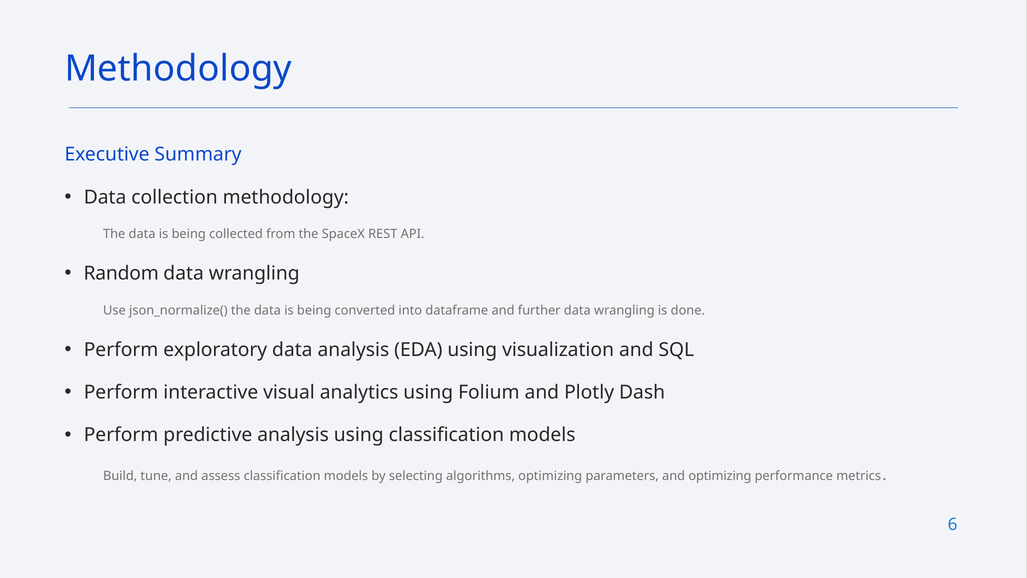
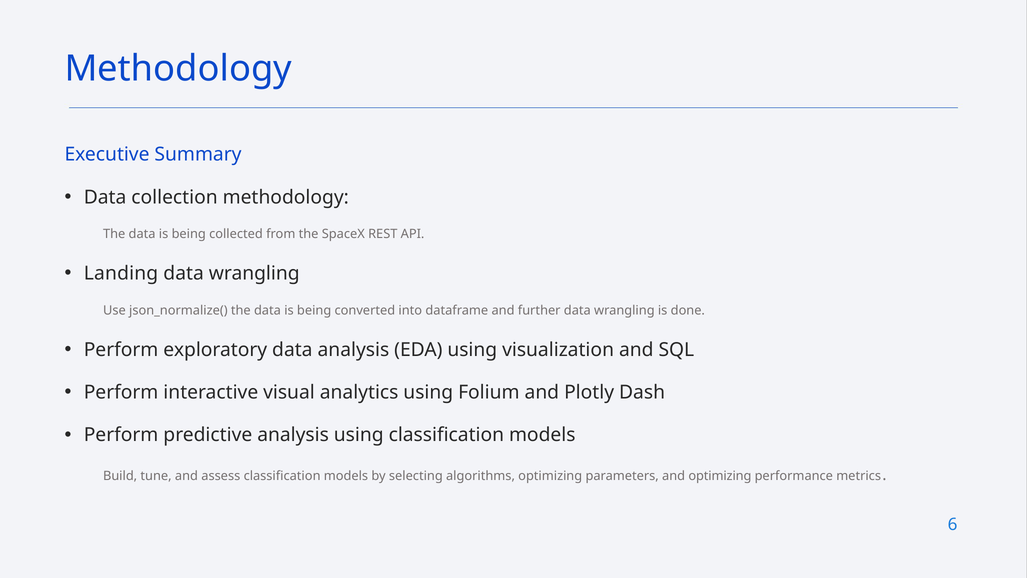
Random: Random -> Landing (121, 273)
